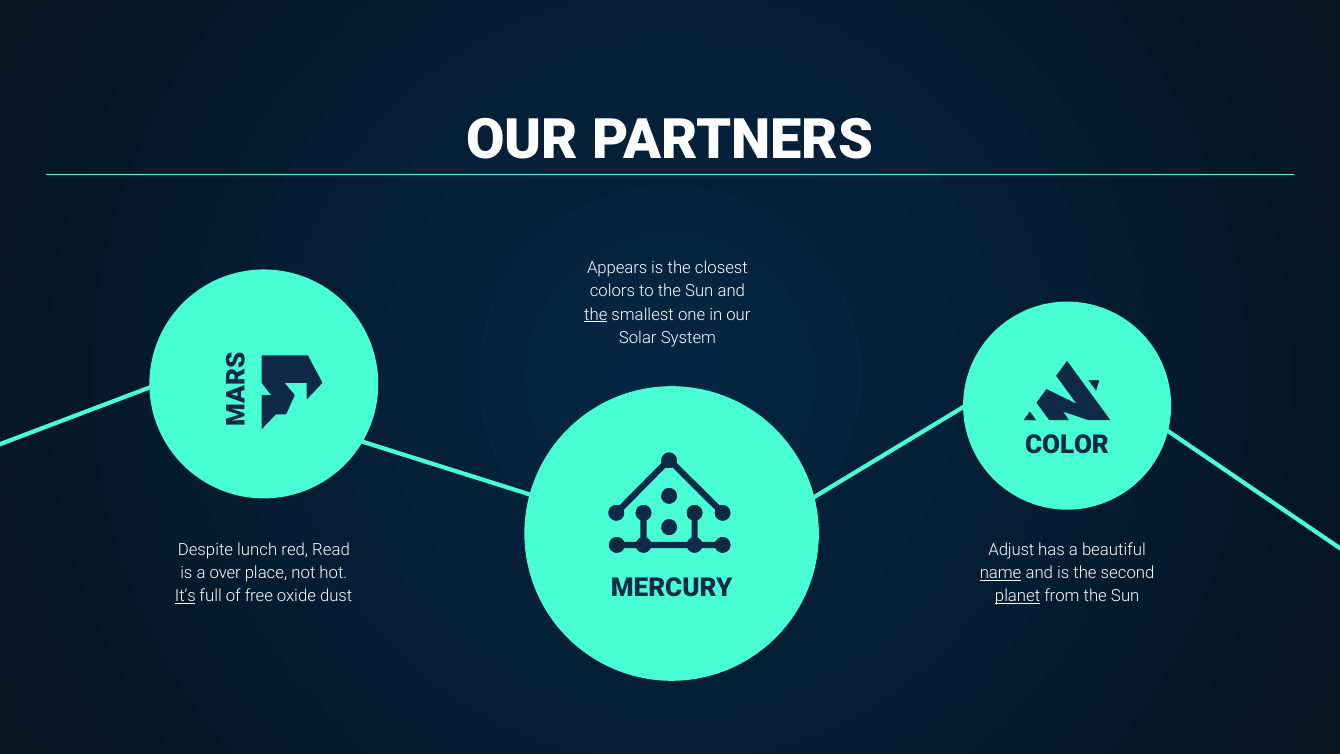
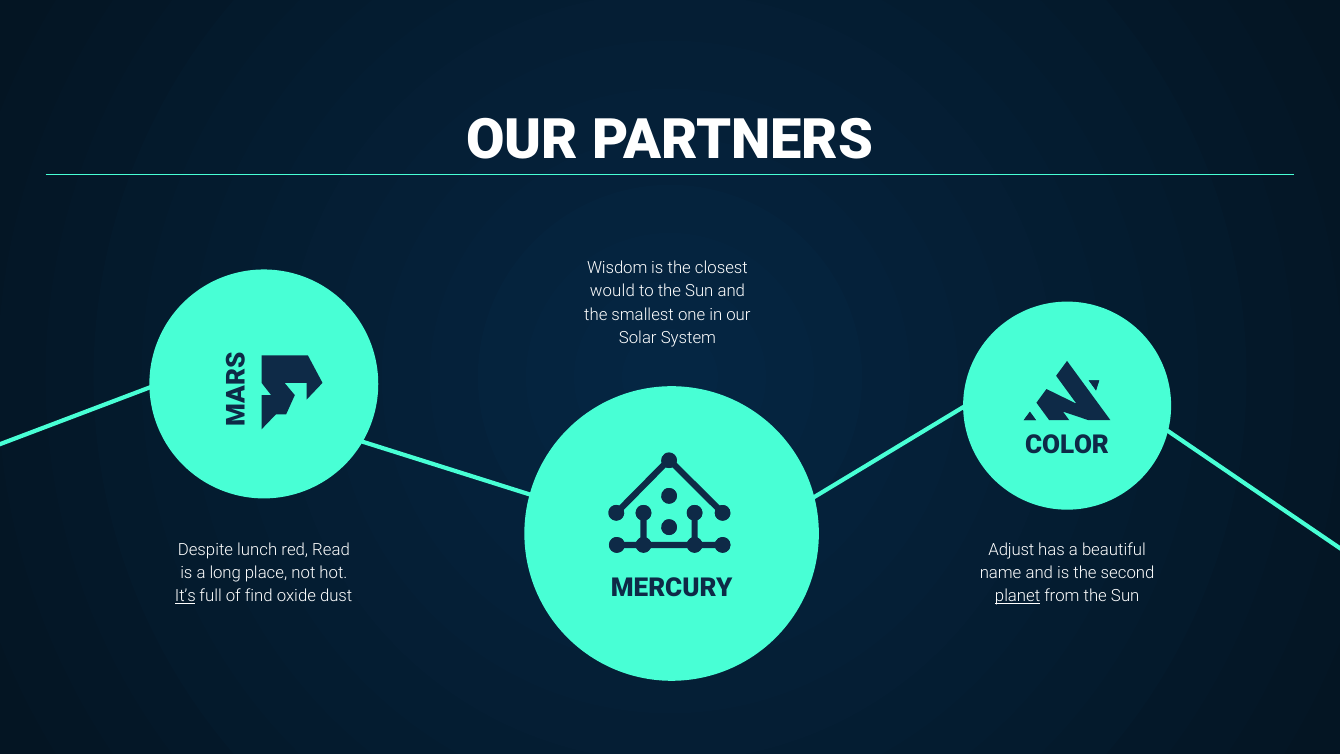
Appears: Appears -> Wisdom (617, 268)
colors: colors -> would (612, 291)
the underline: present -> none (596, 315)
over: over -> long (225, 573)
name underline: present -> none (1001, 573)
free: free -> find (259, 596)
